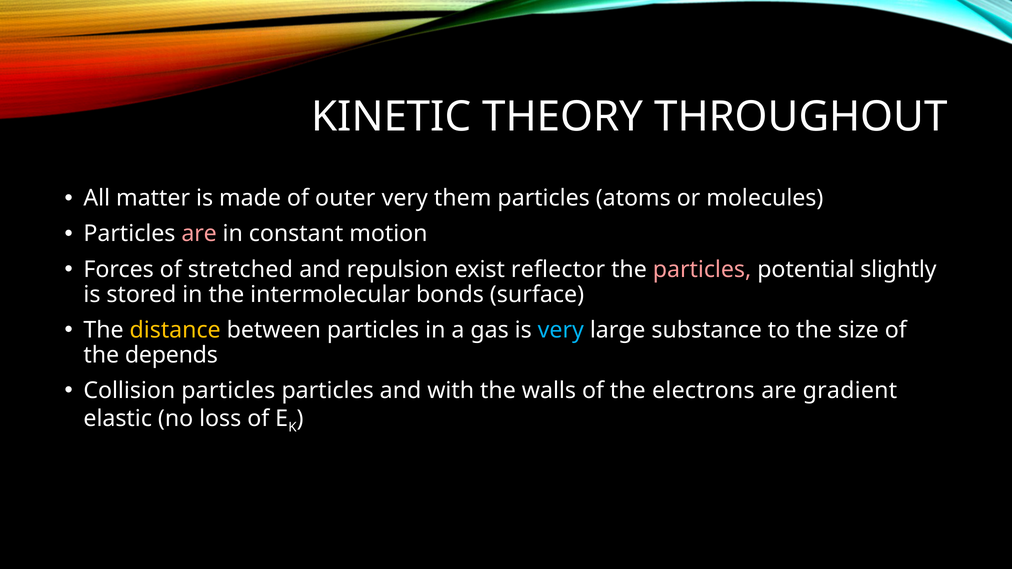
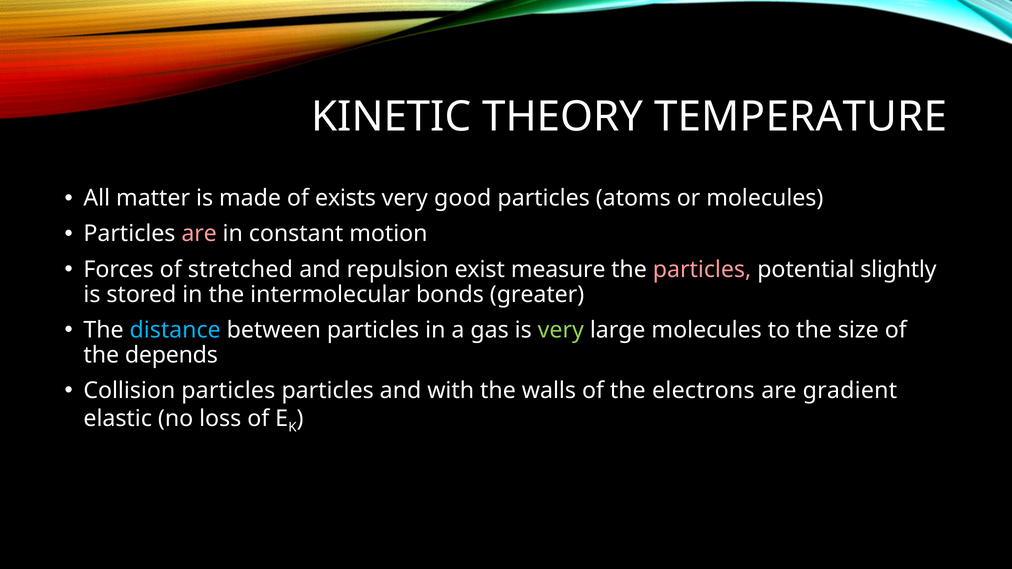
THROUGHOUT: THROUGHOUT -> TEMPERATURE (801, 117)
outer: outer -> exists (345, 198)
them: them -> good (463, 198)
reflector: reflector -> measure (558, 269)
surface: surface -> greater (537, 295)
distance colour: yellow -> light blue (175, 330)
very colour: light blue -> light green (561, 330)
large substance: substance -> molecules (707, 330)
